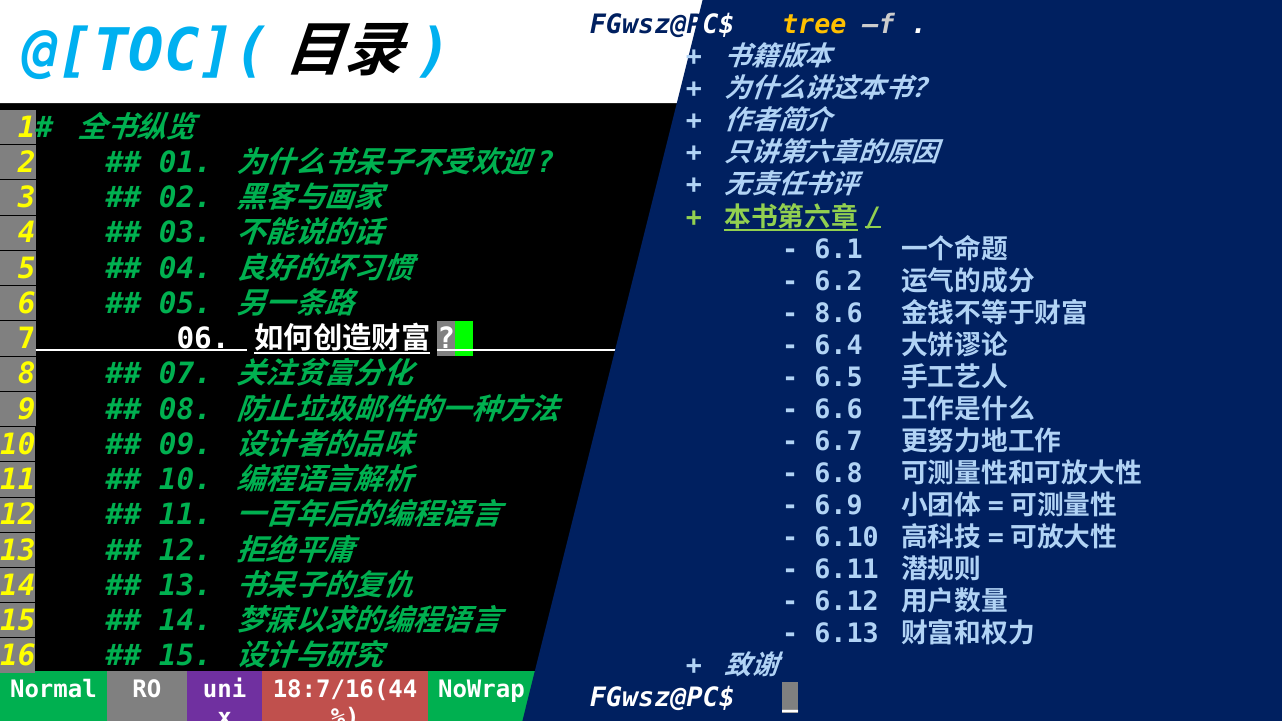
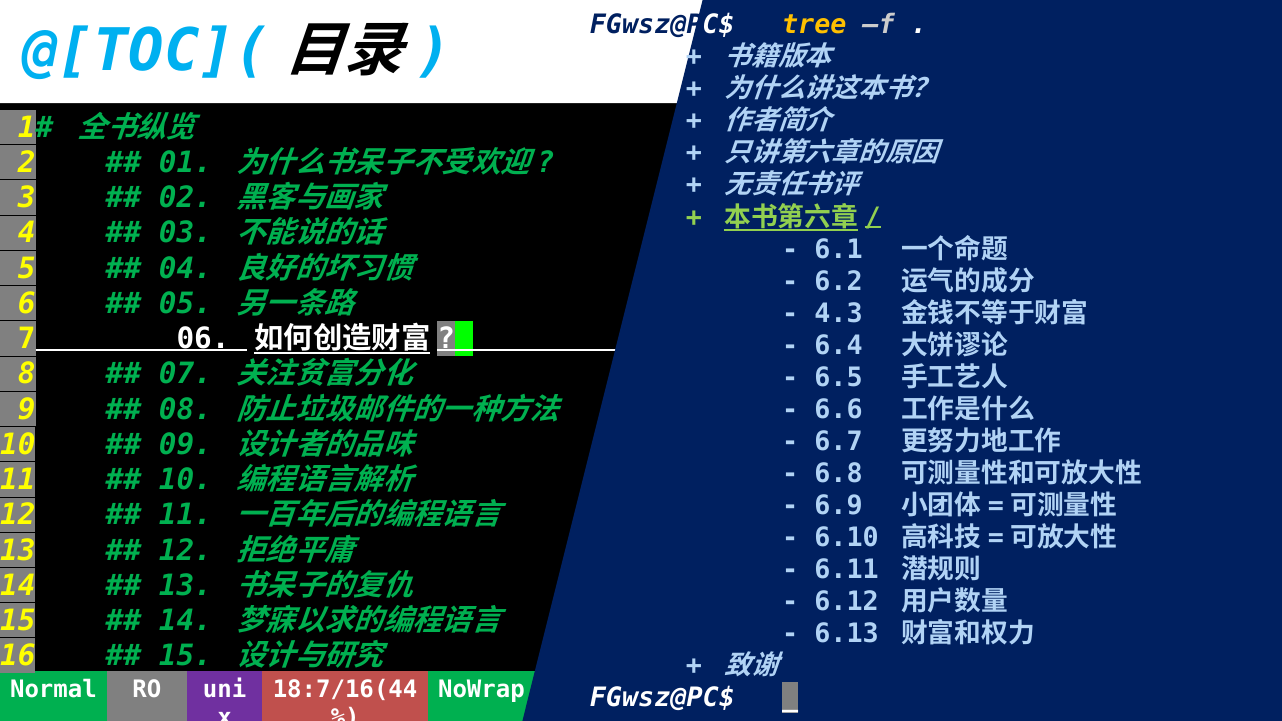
8.6: 8.6 -> 4.3 (839, 313)
